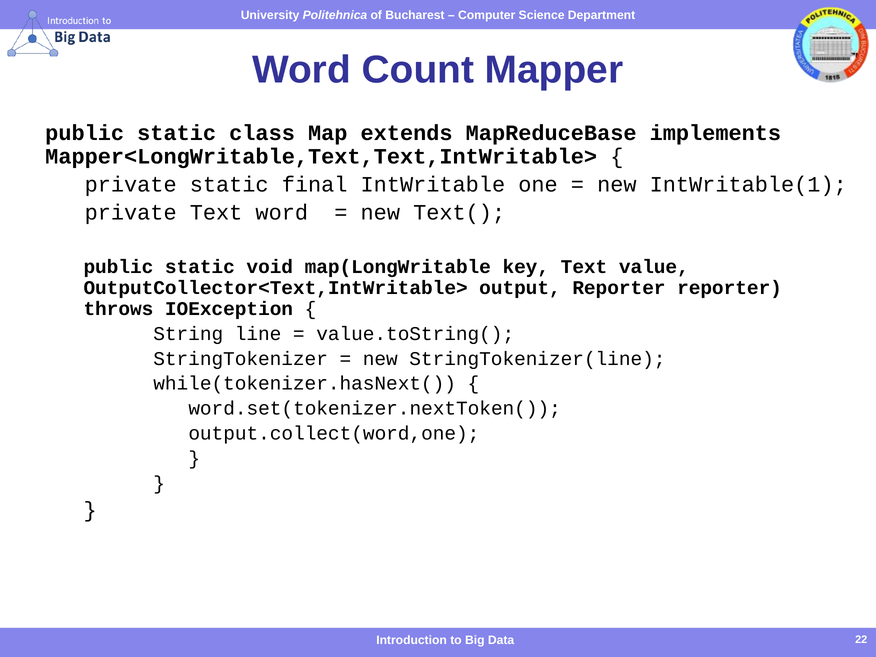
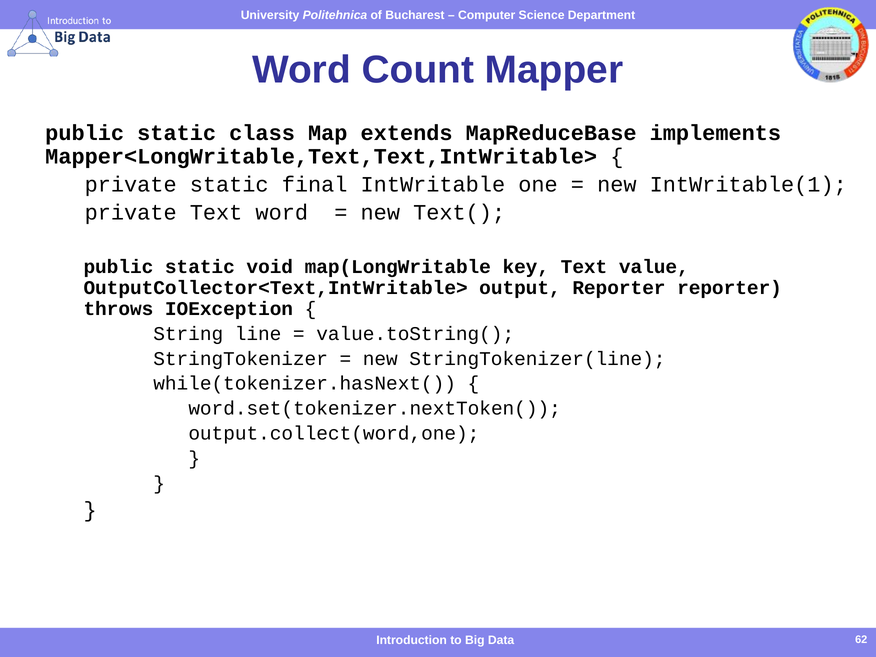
22: 22 -> 62 (861, 640)
